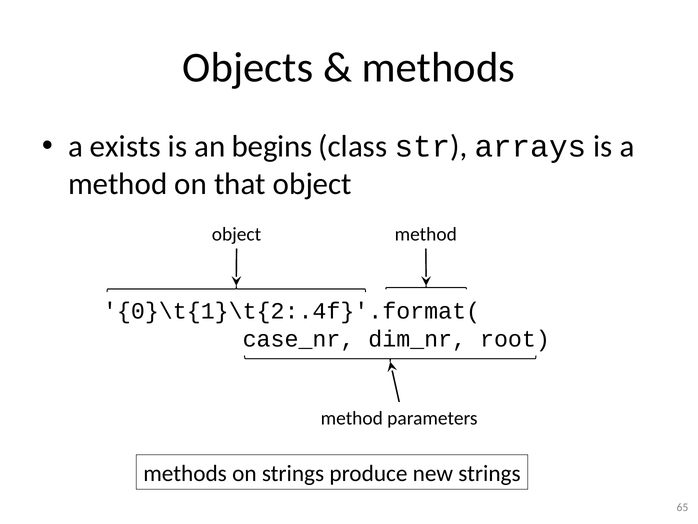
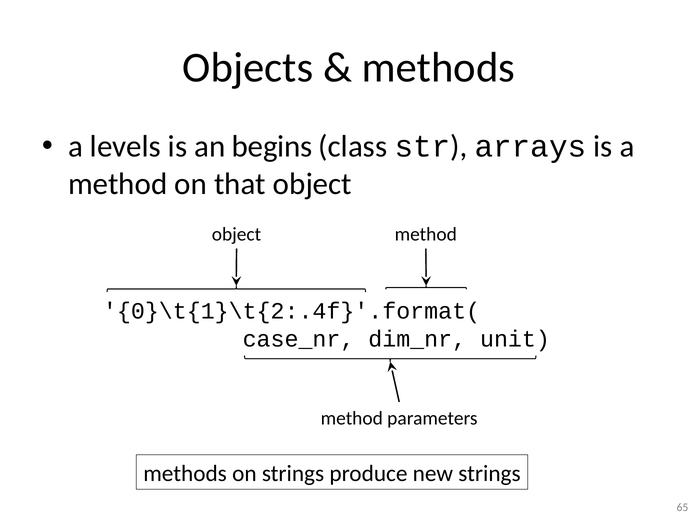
exists: exists -> levels (125, 146)
root: root -> unit (515, 339)
